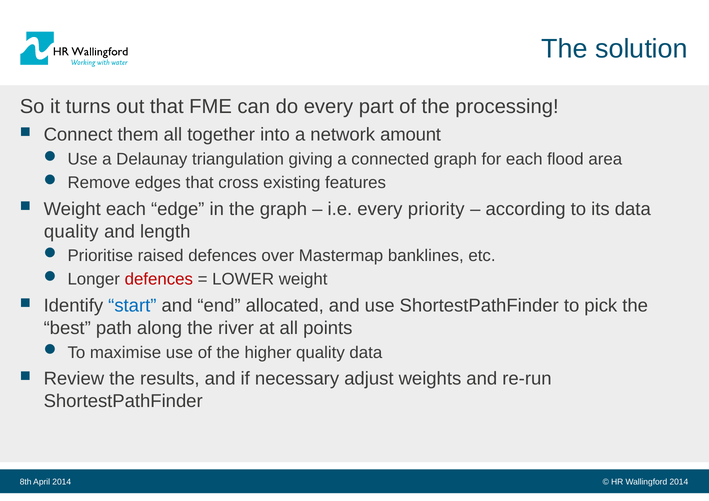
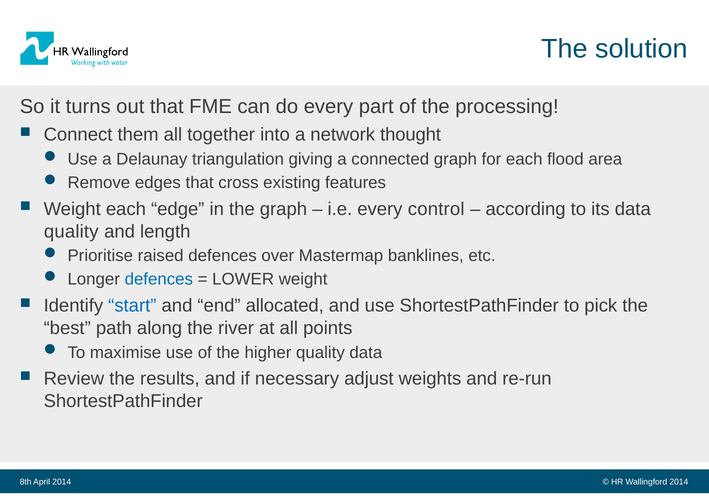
amount: amount -> thought (411, 135)
priority: priority -> control (436, 209)
defences colour: red -> blue (159, 280)
